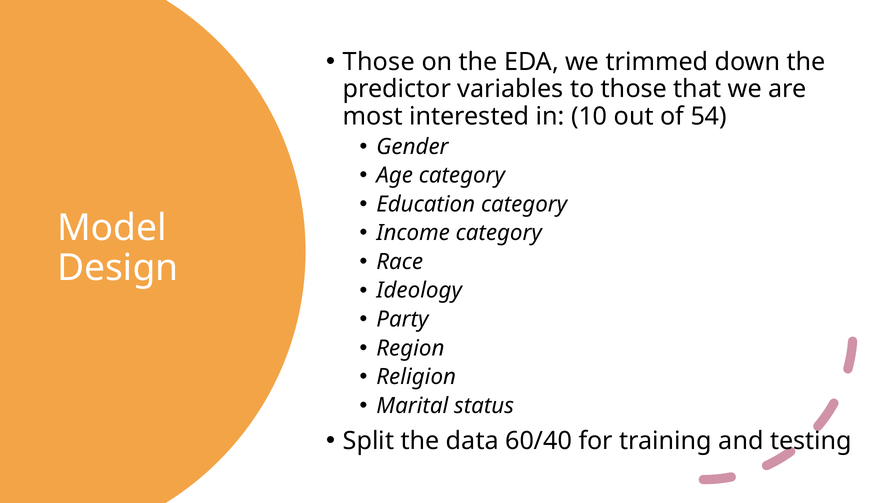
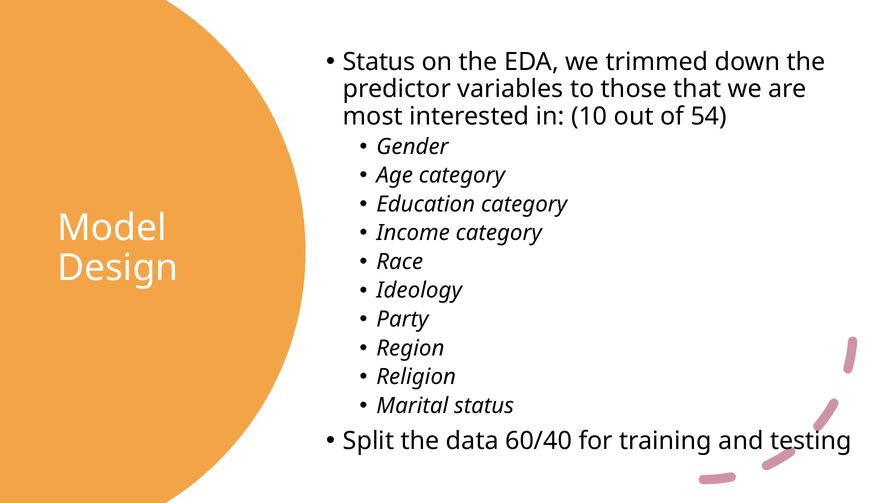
Those: Those -> Status (379, 62)
